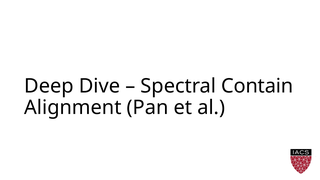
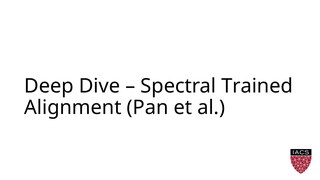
Contain: Contain -> Trained (257, 86)
